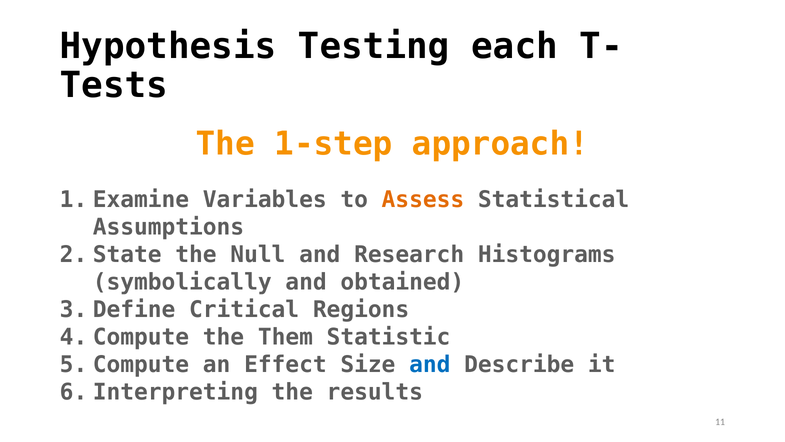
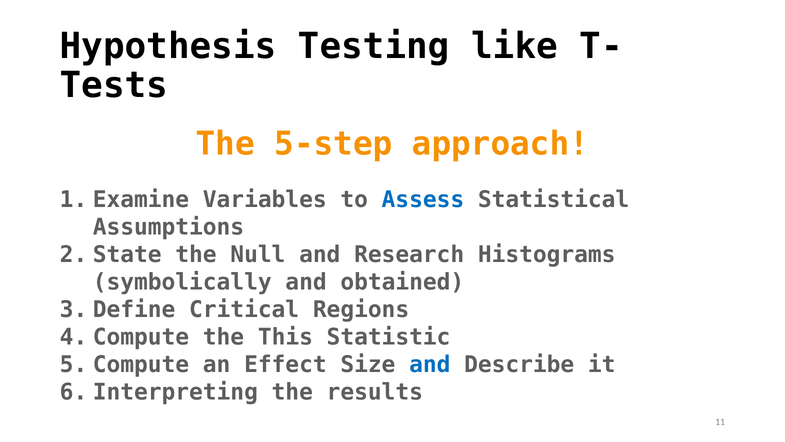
each: each -> like (515, 47)
1-step: 1-step -> 5-step (333, 144)
Assess colour: orange -> blue (423, 200)
Them: Them -> This (285, 337)
